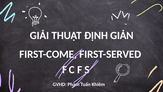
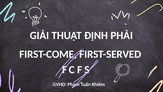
GIẢN: GIẢN -> PHẢI (122, 35)
